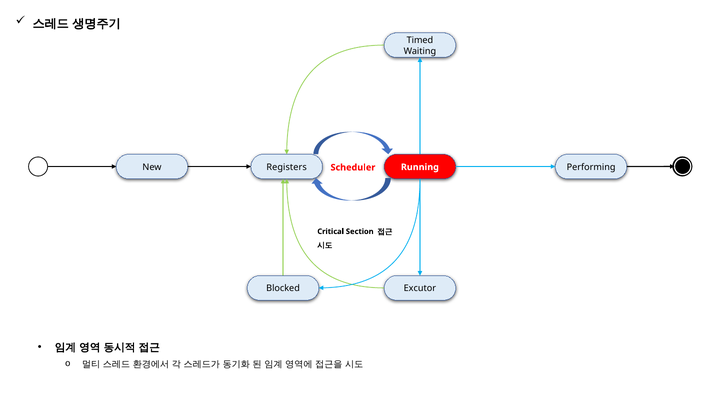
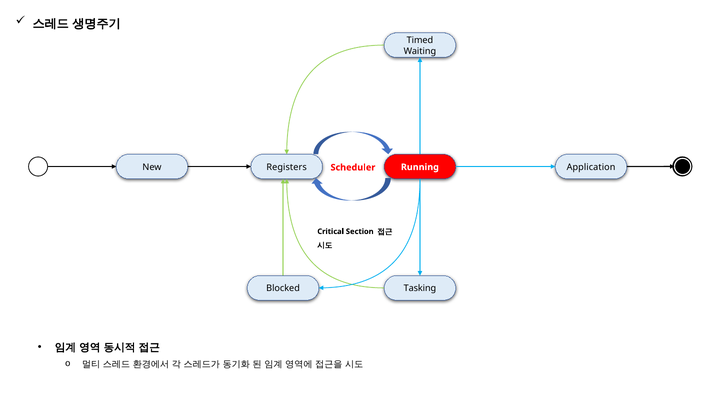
Performing: Performing -> Application (591, 167)
Excutor: Excutor -> Tasking (420, 288)
